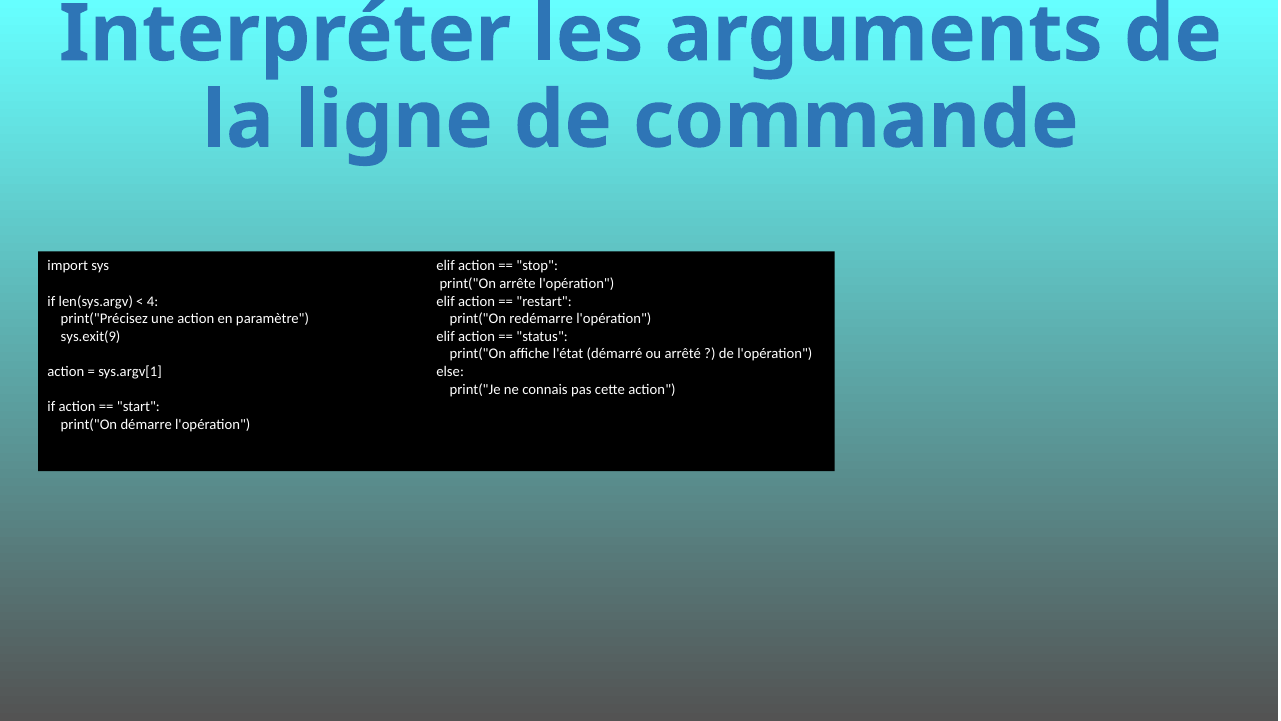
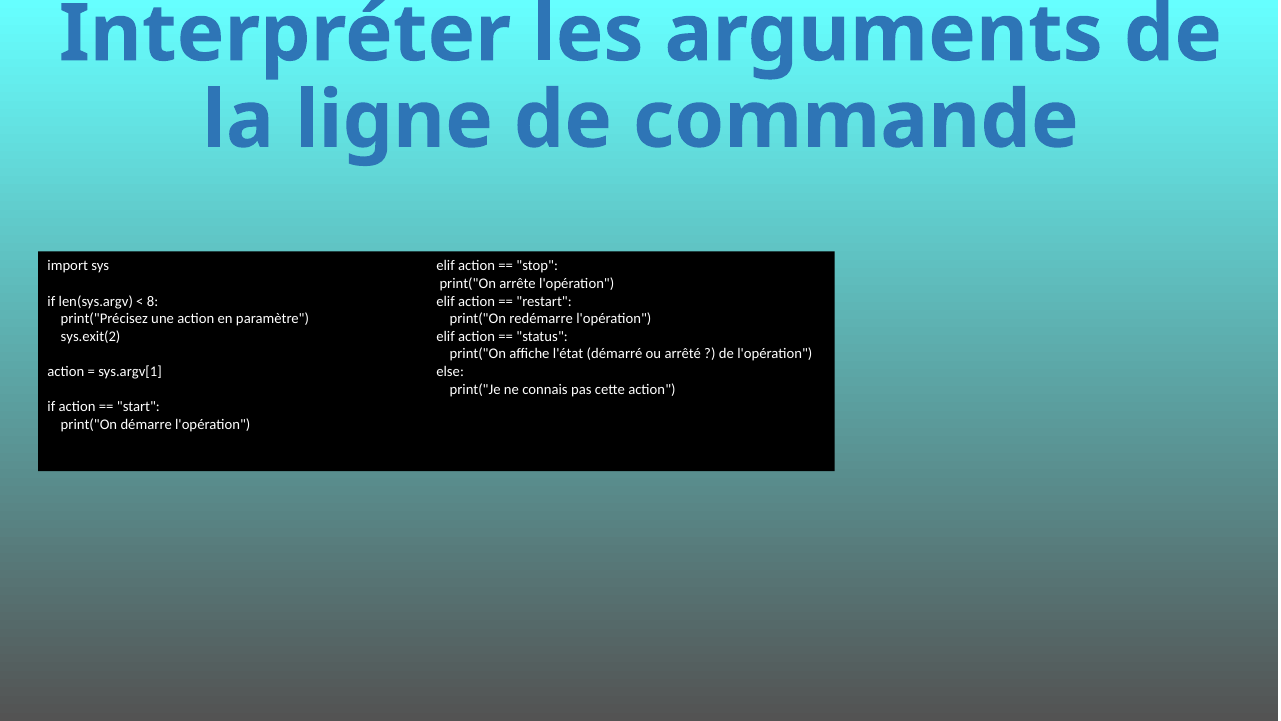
4: 4 -> 8 (153, 301)
sys.exit(9: sys.exit(9 -> sys.exit(2 (91, 336)
